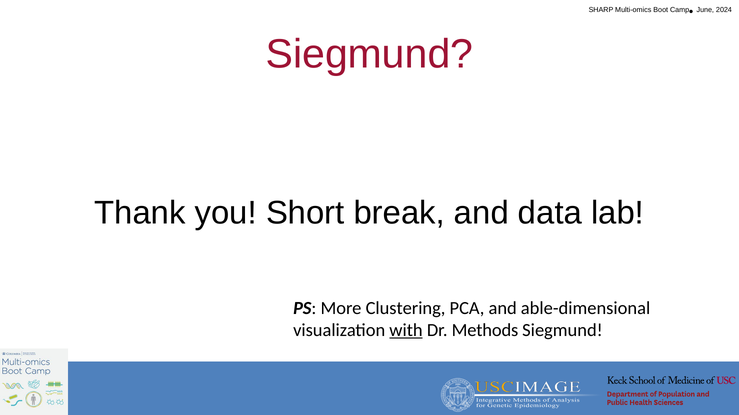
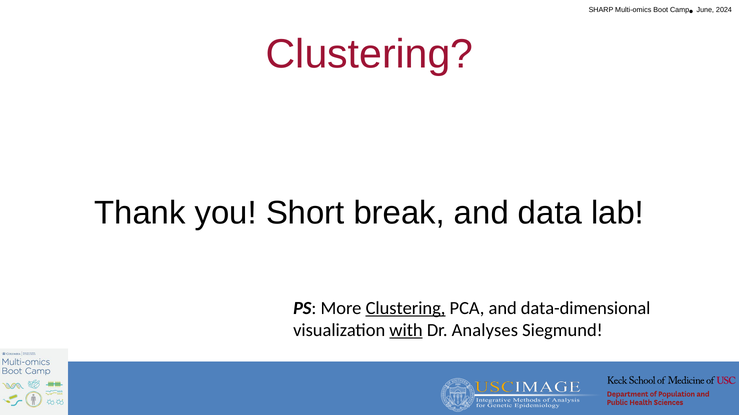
Siegmund: Siegmund -> Clustering (370, 54)
Clustering underline: none -> present (406, 309)
able-dimensional: able-dimensional -> data-dimensional (586, 309)
Methods: Methods -> Analyses (485, 331)
